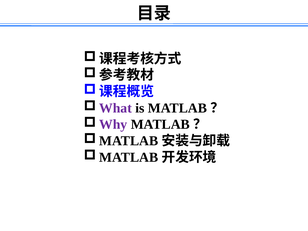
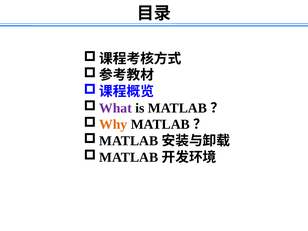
Why colour: purple -> orange (113, 124)
